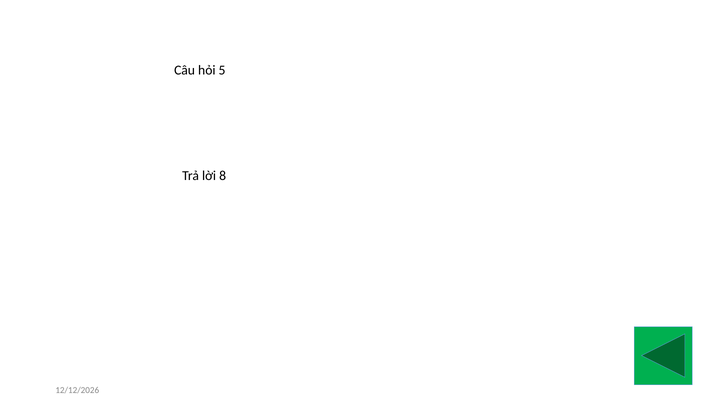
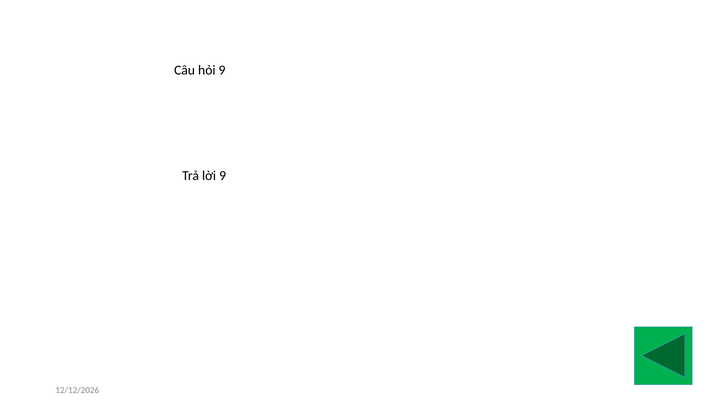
hỏi 5: 5 -> 9 (222, 70)
lời 8: 8 -> 9 (223, 176)
